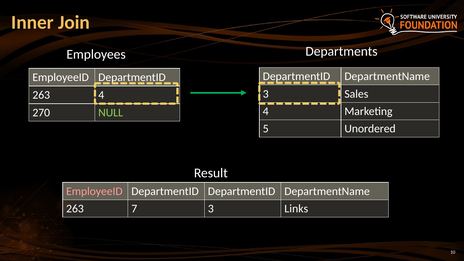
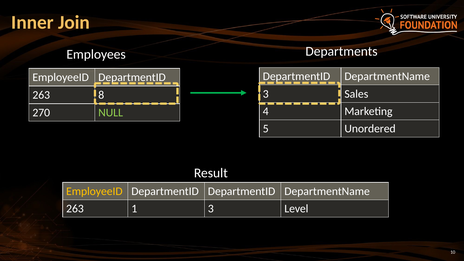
263 4: 4 -> 8 (101, 95)
EmployeeID colour: pink -> yellow (94, 191)
7: 7 -> 1 (134, 209)
Links: Links -> Level (296, 209)
